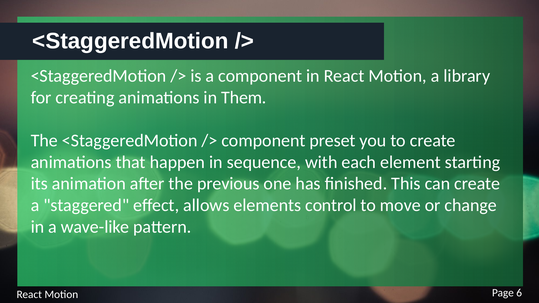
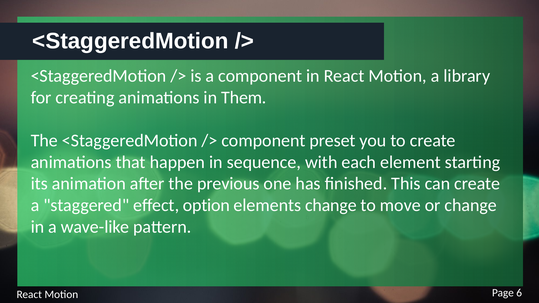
allows: allows -> option (206, 205)
elements control: control -> change (331, 205)
